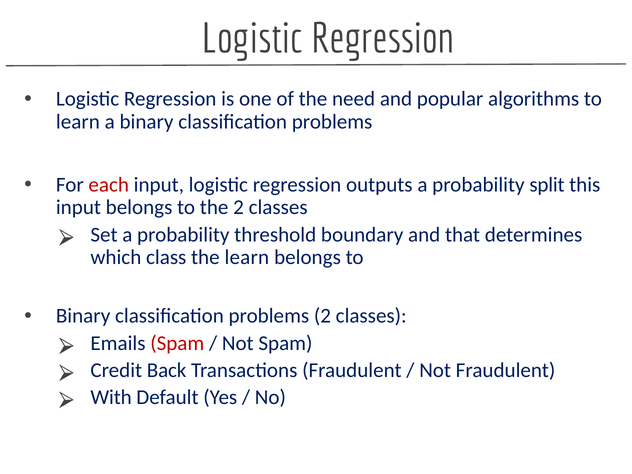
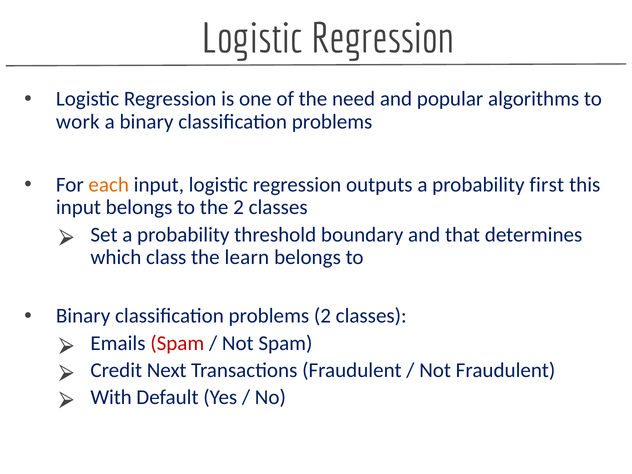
learn: learn -> work (78, 122)
each colour: red -> orange (109, 185)
split: split -> first (547, 185)
Back: Back -> Next (167, 370)
